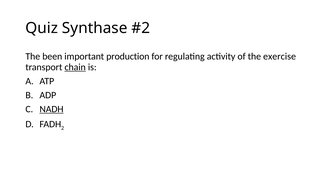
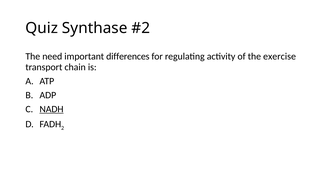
been: been -> need (52, 56)
production: production -> differences (128, 56)
chain underline: present -> none (75, 67)
